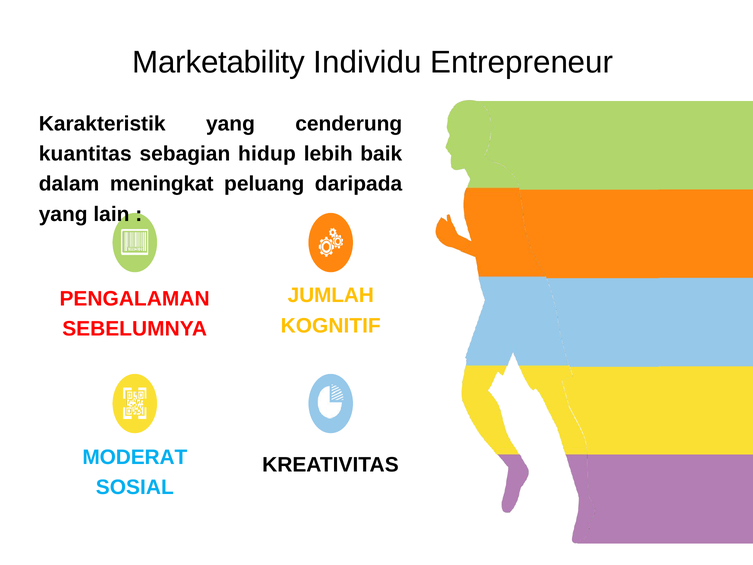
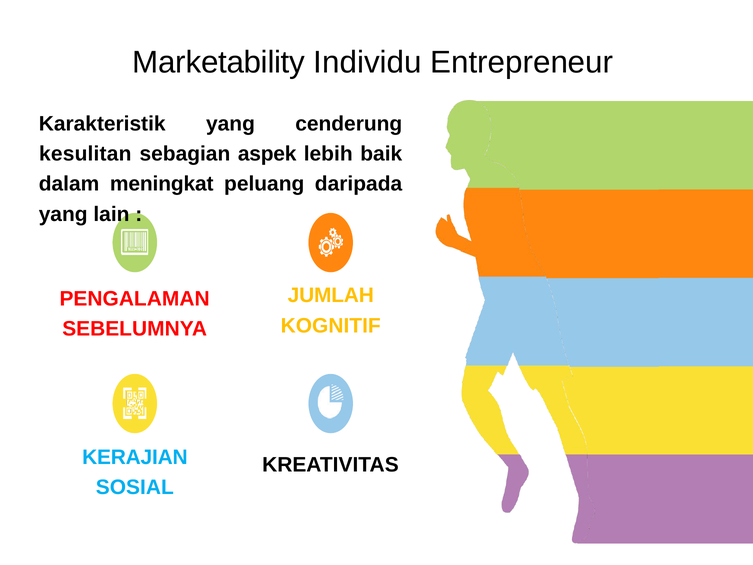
kuantitas: kuantitas -> kesulitan (85, 154)
hidup: hidup -> aspek (267, 154)
MODERAT: MODERAT -> KERAJIAN (135, 457)
